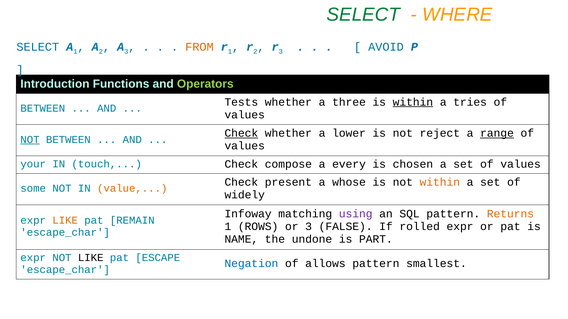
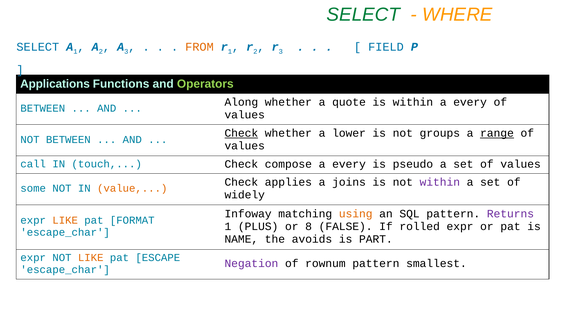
AVOID: AVOID -> FIELD (386, 47)
Introduction: Introduction -> Applications (55, 84)
Tests: Tests -> Along (241, 102)
three: three -> quote (349, 102)
within underline: present -> none (413, 102)
tries: tries -> every (470, 102)
reject: reject -> groups (440, 133)
NOT underline: present -> none (30, 140)
your: your -> call (33, 164)
chosen: chosen -> pseudo (413, 164)
present: present -> applies (288, 182)
whose: whose -> joins (349, 182)
within colour: orange -> purple (440, 182)
using colour: purple -> orange (356, 214)
Returns colour: orange -> purple (510, 214)
REMAIN: REMAIN -> FORMAT (132, 221)
ROWS: ROWS -> PLUS (258, 227)
or 3: 3 -> 8 (309, 227)
undone: undone -> avoids (312, 239)
LIKE colour: black -> orange (91, 258)
Negation colour: blue -> purple (251, 264)
allows: allows -> rownum (325, 264)
